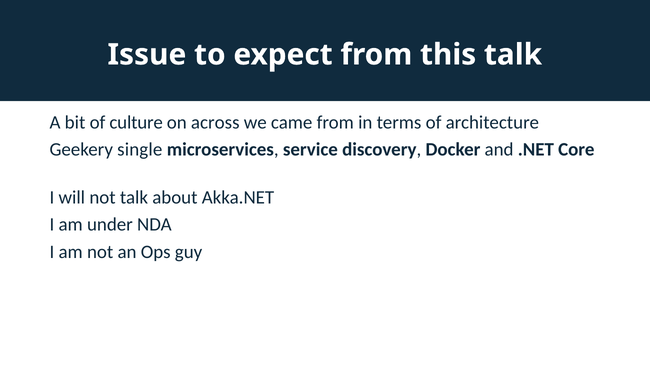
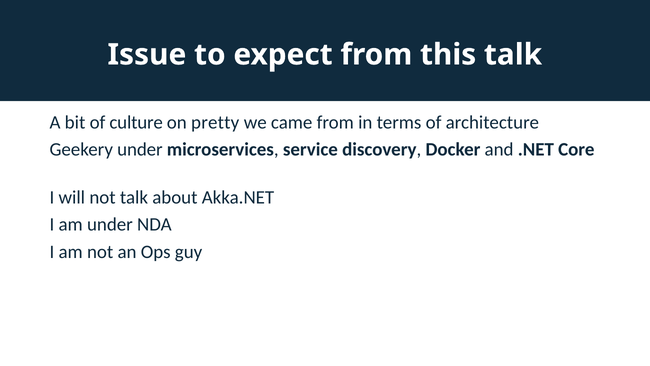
across: across -> pretty (215, 122)
Geekery single: single -> under (140, 149)
